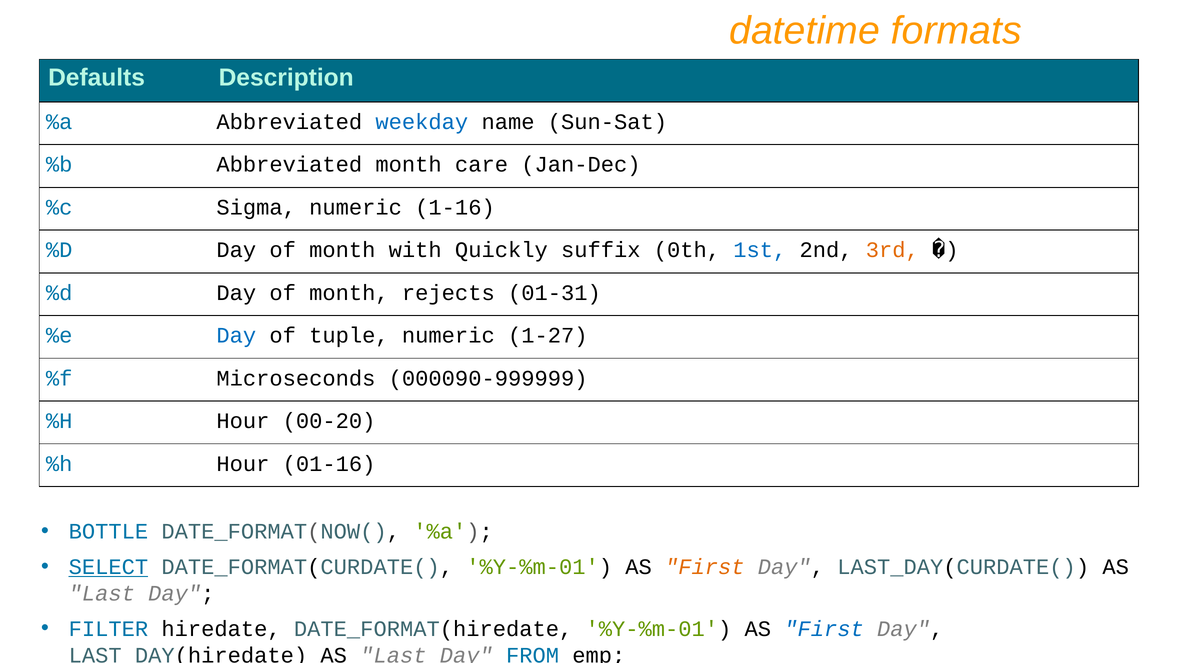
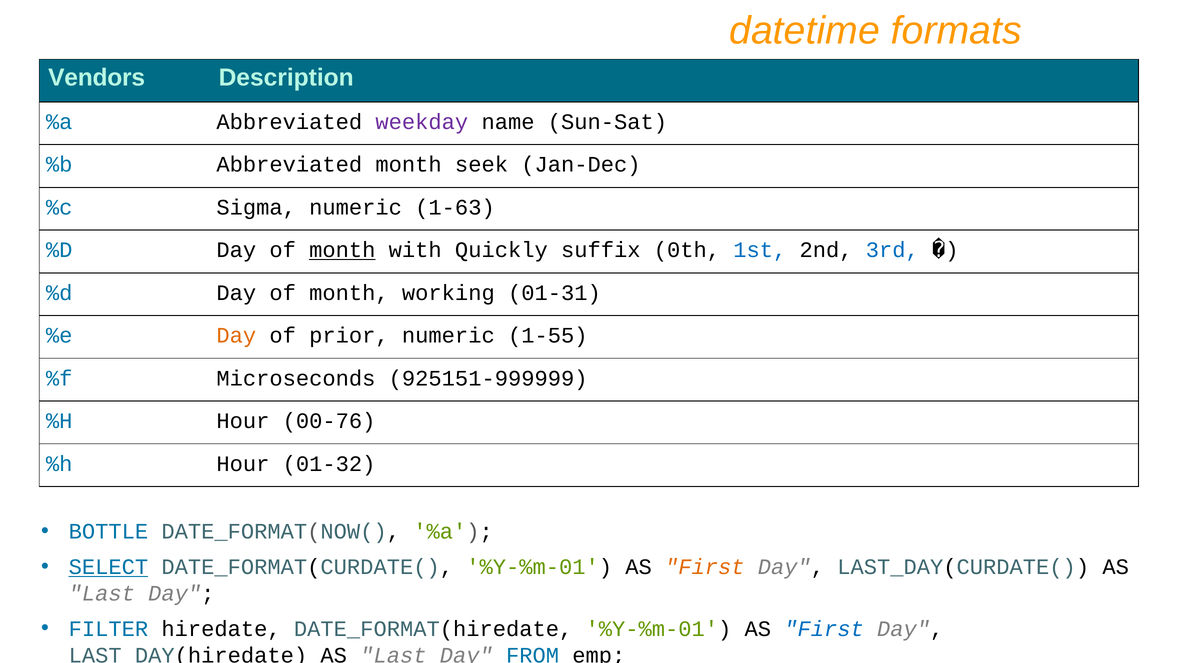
Defaults: Defaults -> Vendors (97, 78)
weekday colour: blue -> purple (422, 122)
care: care -> seek (482, 165)
1-16: 1-16 -> 1-63 (455, 207)
month underline: none -> present (342, 250)
3rd colour: orange -> blue (892, 250)
rejects: rejects -> working (448, 293)
Day colour: blue -> orange (236, 335)
tuple: tuple -> prior (349, 335)
1-27: 1-27 -> 1-55 (548, 335)
000090-999999: 000090-999999 -> 925151-999999 (488, 378)
00-20: 00-20 -> 00-76 (329, 421)
01-16: 01-16 -> 01-32 (329, 464)
